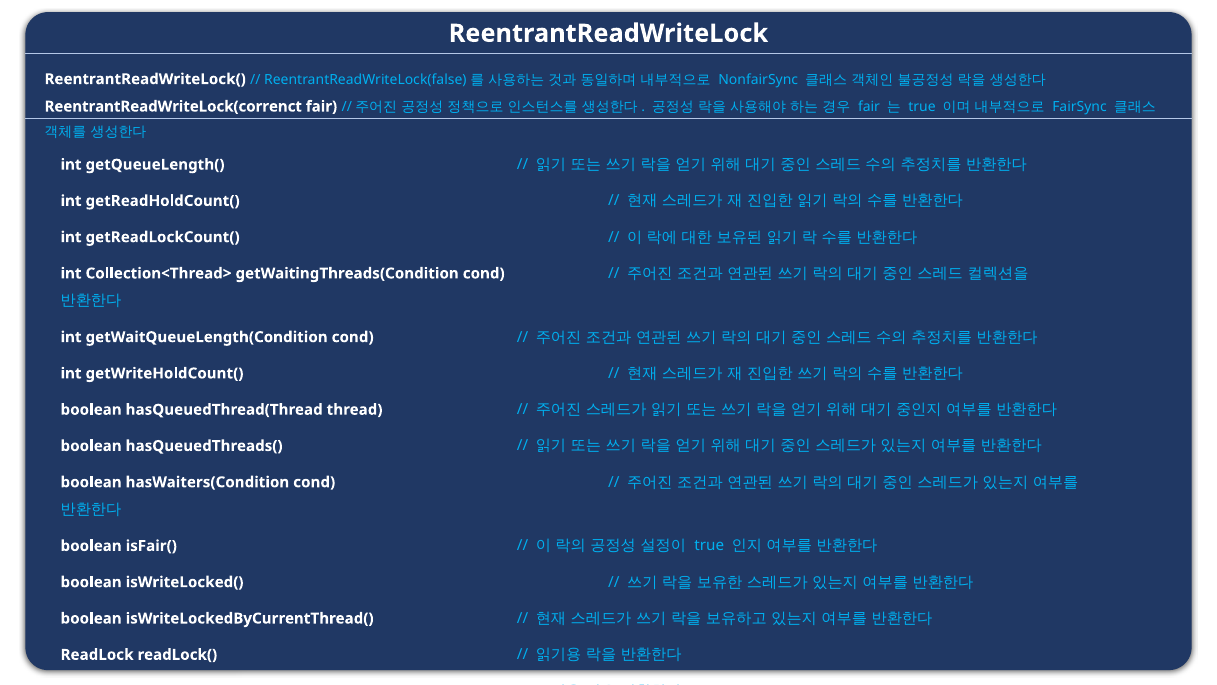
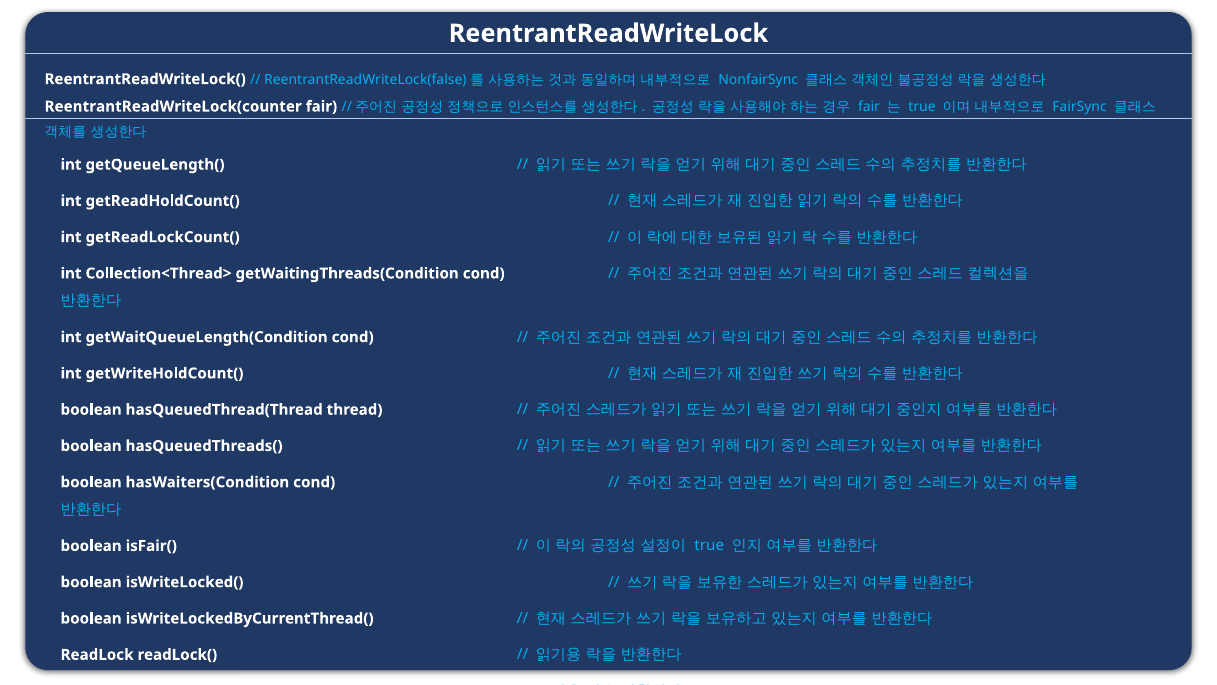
ReentrantReadWriteLock(correnct: ReentrantReadWriteLock(correnct -> ReentrantReadWriteLock(counter (173, 106)
